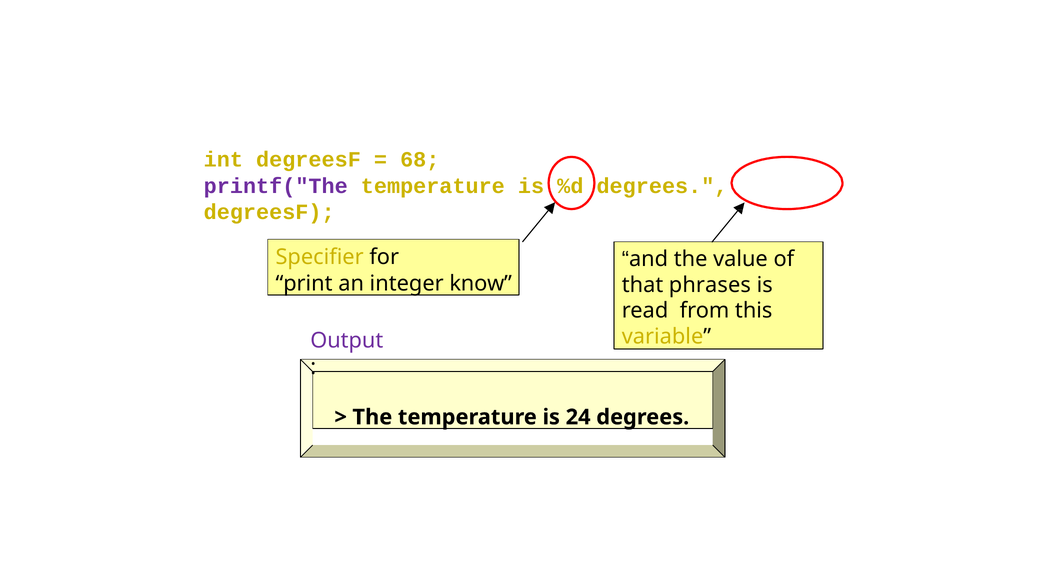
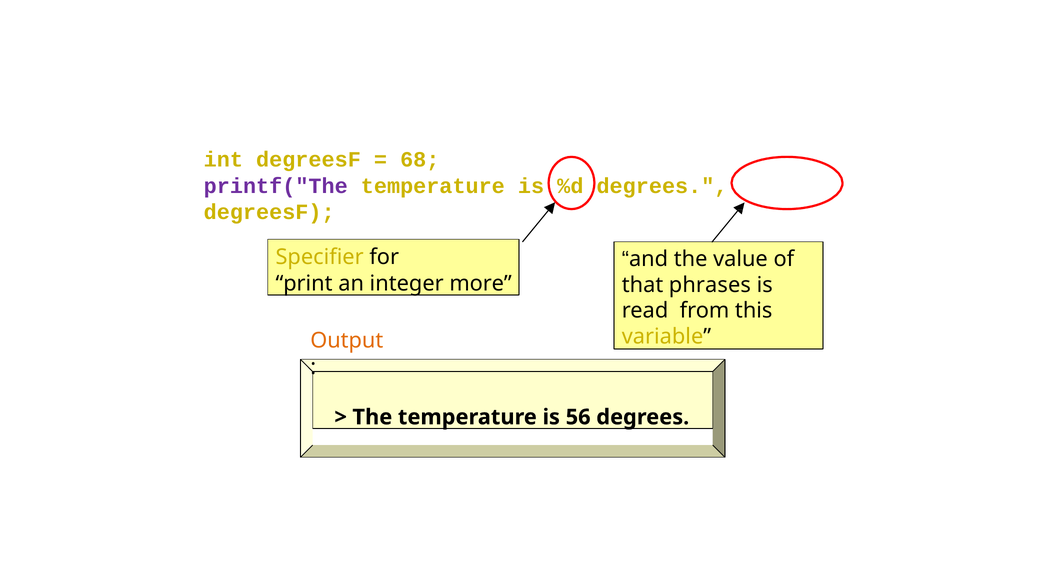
know: know -> more (481, 283)
Output colour: purple -> orange (347, 341)
24: 24 -> 56 (578, 417)
